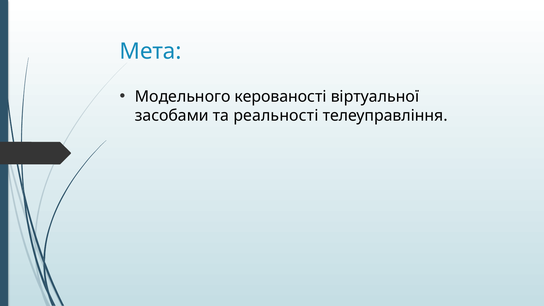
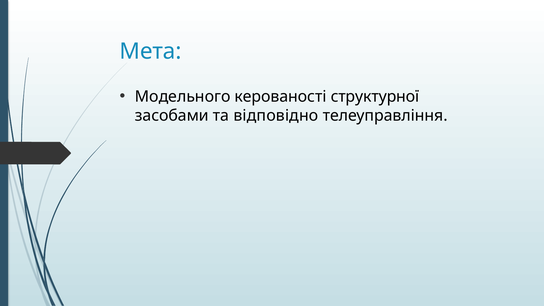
віртуальної: віртуальної -> структурної (375, 97)
реальності: реальності -> відповідно (276, 116)
